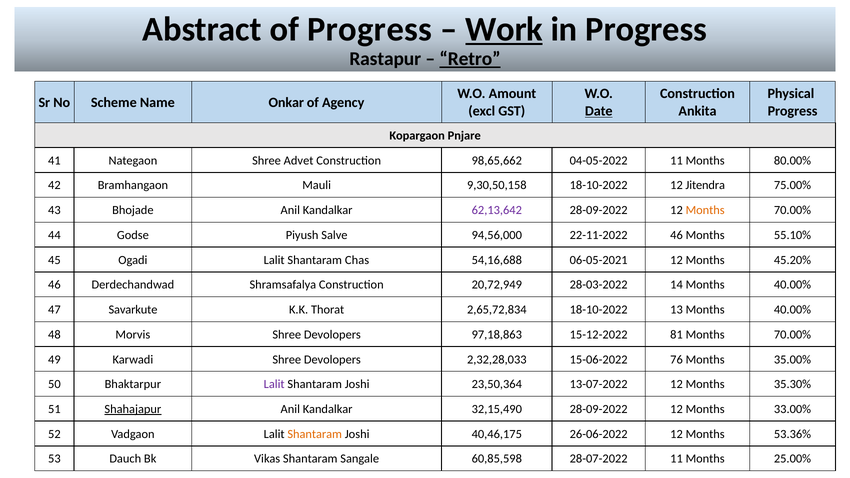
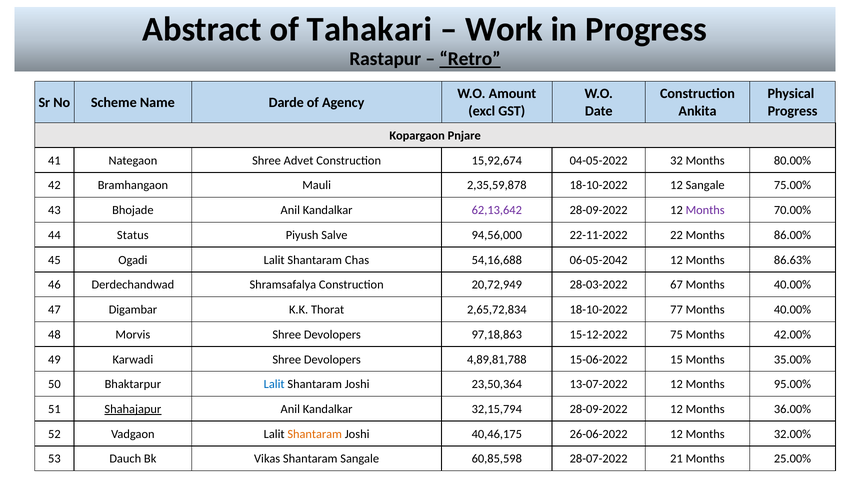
of Progress: Progress -> Tahakari (370, 29)
Work underline: present -> none (504, 29)
Onkar: Onkar -> Darde (286, 102)
Date underline: present -> none (599, 111)
98,65,662: 98,65,662 -> 15,92,674 (497, 161)
04-05-2022 11: 11 -> 32 (677, 161)
9,30,50,158: 9,30,50,158 -> 2,35,59,878 (497, 185)
12 Jitendra: Jitendra -> Sangale (705, 185)
Months colour: orange -> purple (705, 210)
Godse: Godse -> Status (133, 235)
22-11-2022 46: 46 -> 22 (677, 235)
55.10%: 55.10% -> 86.00% (792, 235)
06-05-2021: 06-05-2021 -> 06-05-2042 (599, 260)
45.20%: 45.20% -> 86.63% (792, 260)
14: 14 -> 67 (677, 285)
Savarkute: Savarkute -> Digambar (133, 310)
13: 13 -> 77 (677, 310)
81: 81 -> 75 (677, 335)
70.00%: 70.00% -> 42.00% (792, 335)
2,32,28,033: 2,32,28,033 -> 4,89,81,788 (497, 360)
76: 76 -> 15 (677, 360)
Lalit colour: purple -> blue (274, 384)
35.30%: 35.30% -> 95.00% (792, 384)
32,15,490: 32,15,490 -> 32,15,794 (497, 409)
33.00%: 33.00% -> 36.00% (792, 409)
53.36%: 53.36% -> 32.00% (792, 434)
28-07-2022 11: 11 -> 21 (677, 459)
